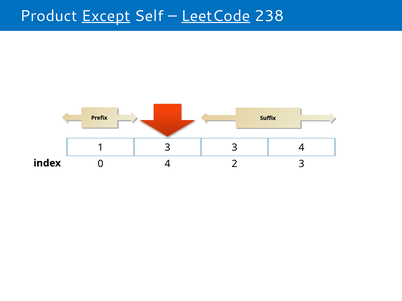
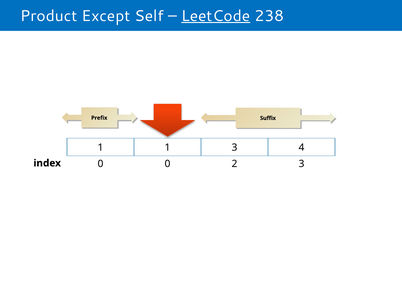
Except underline: present -> none (106, 16)
3: 3 -> 1 (168, 148)
4: 4 -> 0 (168, 164)
